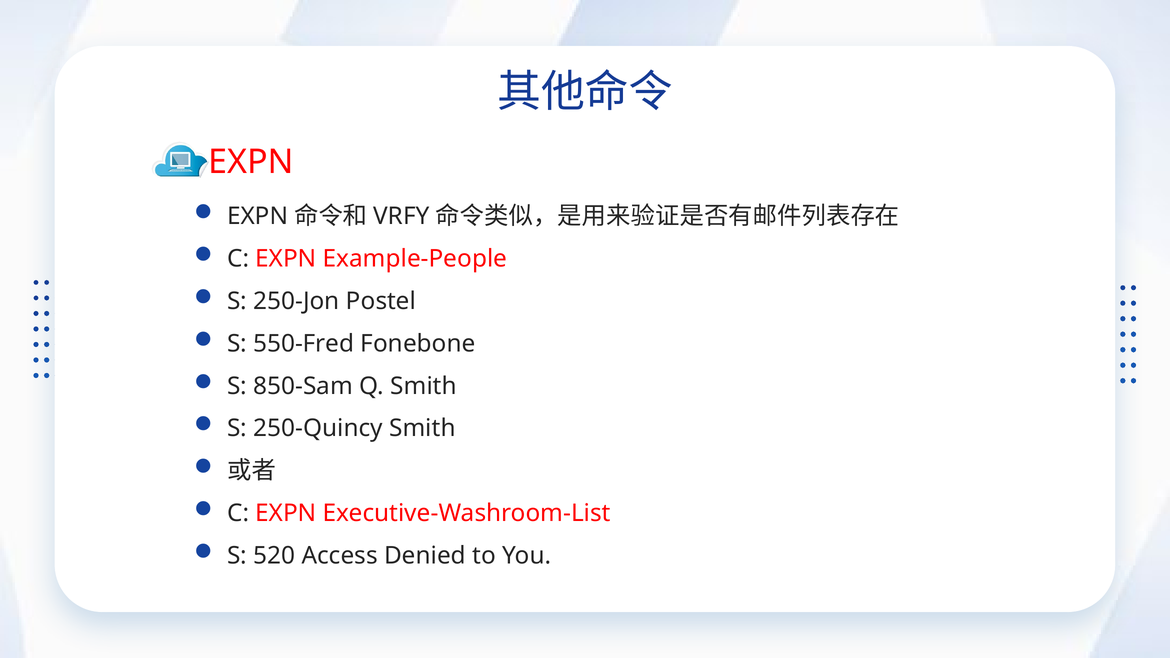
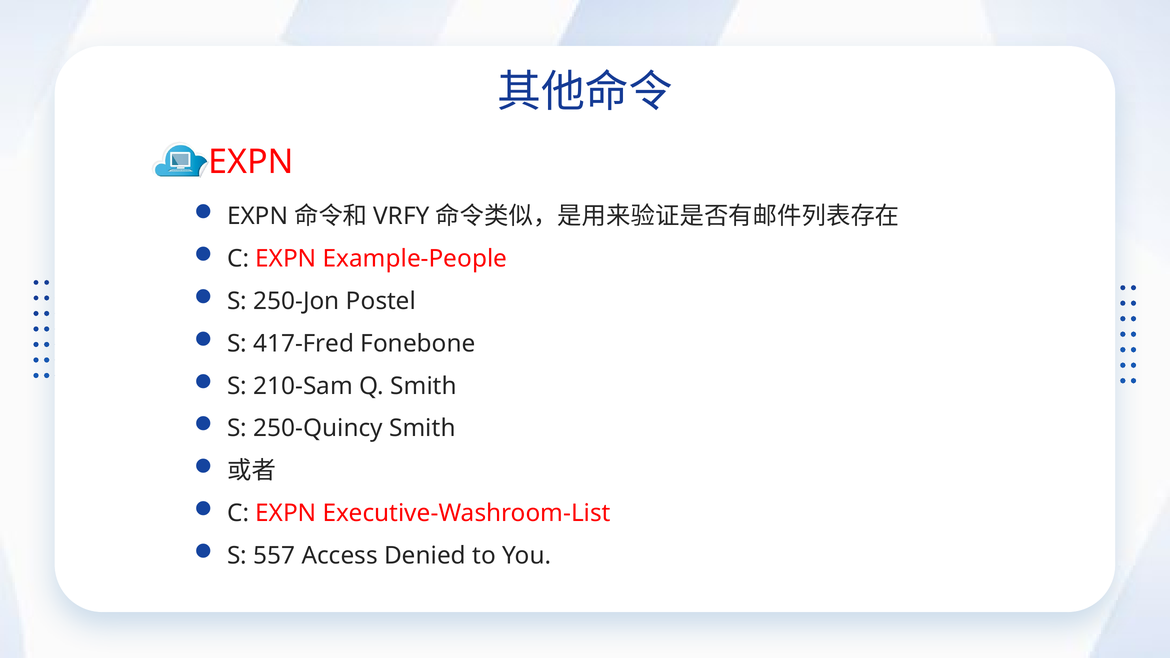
550-Fred: 550-Fred -> 417-Fred (304, 344)
850-Sam: 850-Sam -> 210-Sam (303, 386)
520: 520 -> 557 (274, 556)
